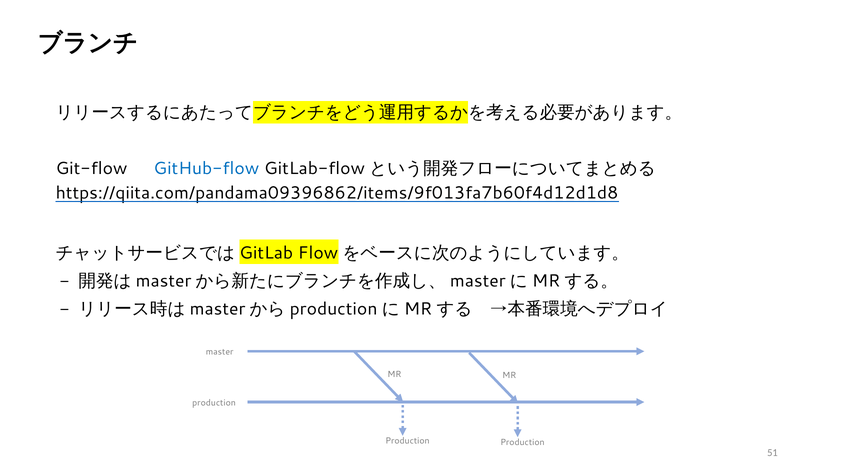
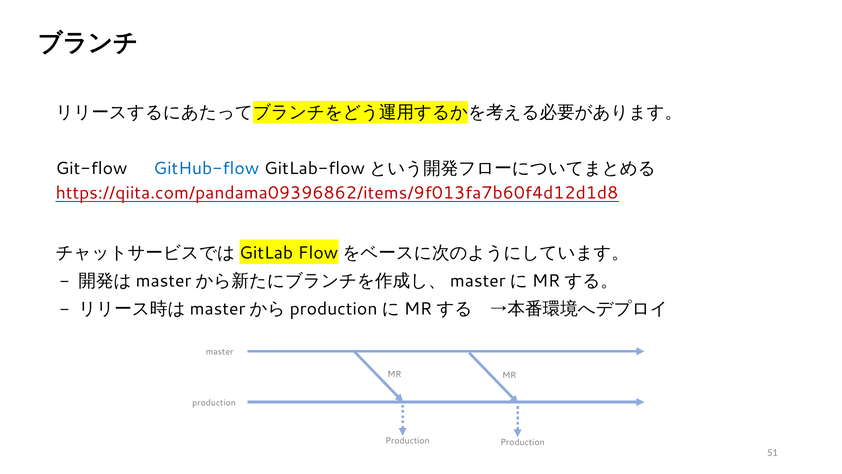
https://qiita.com/pandama09396862/items/9f013fa7b60f4d12d1d8 colour: black -> red (337, 193)
